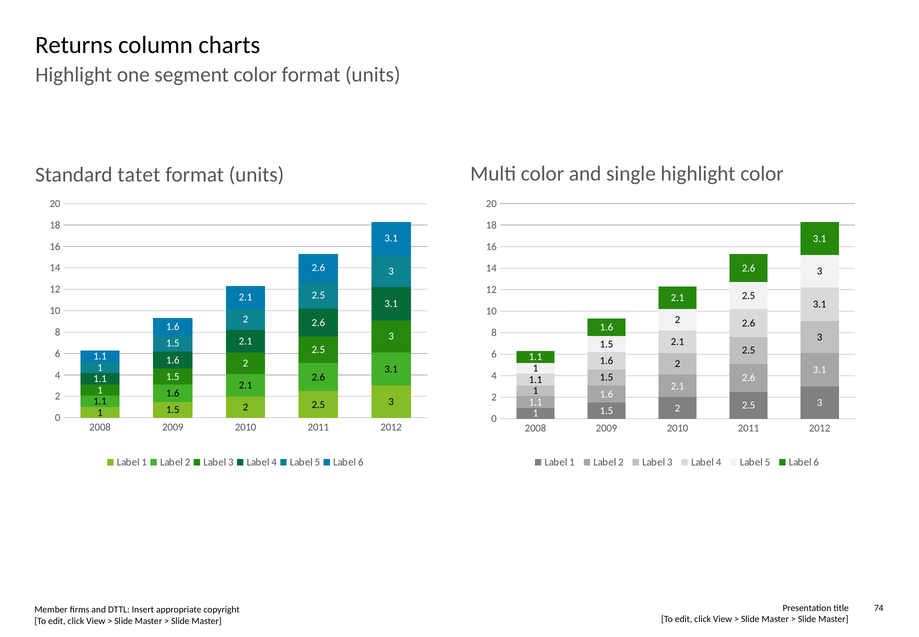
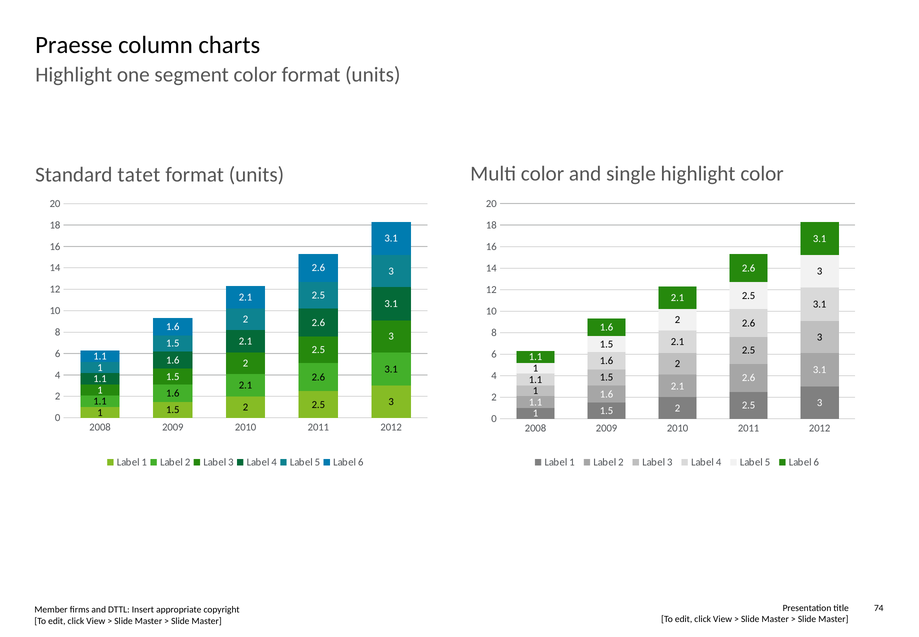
Returns: Returns -> Praesse (74, 45)
